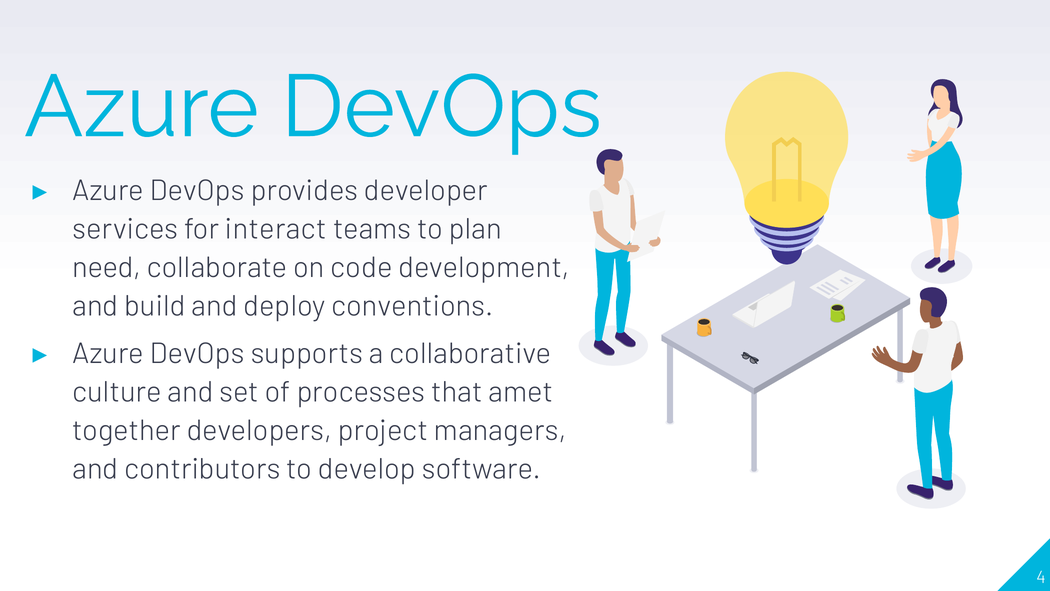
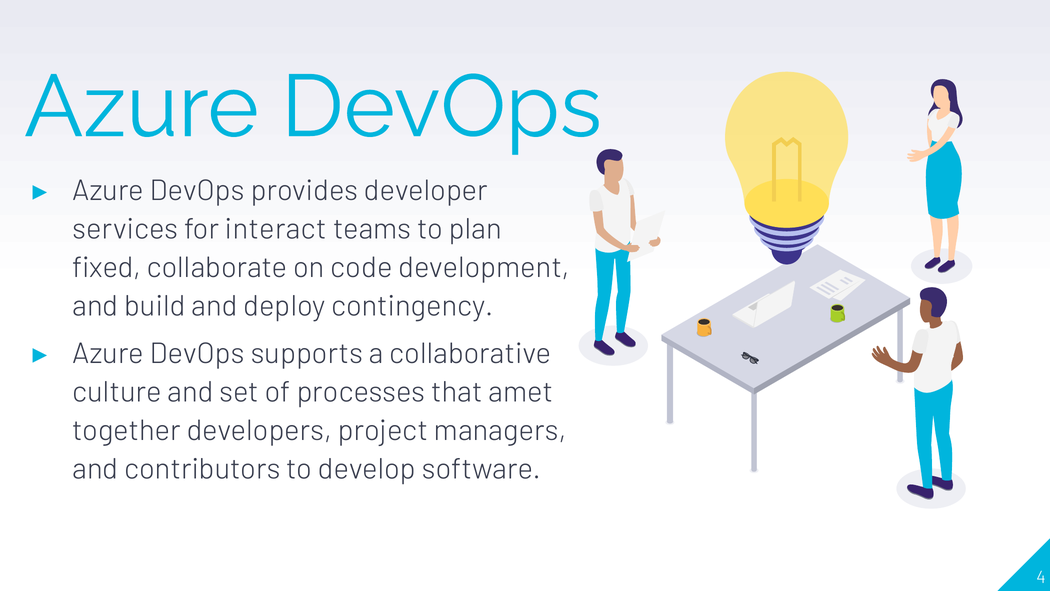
need: need -> fixed (107, 268)
conventions: conventions -> contingency (412, 306)
